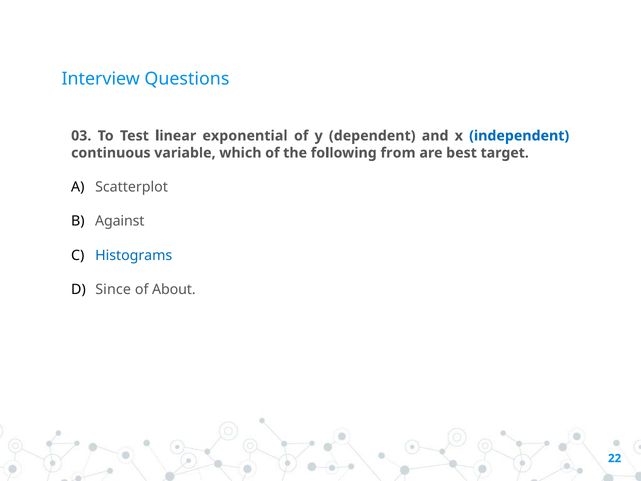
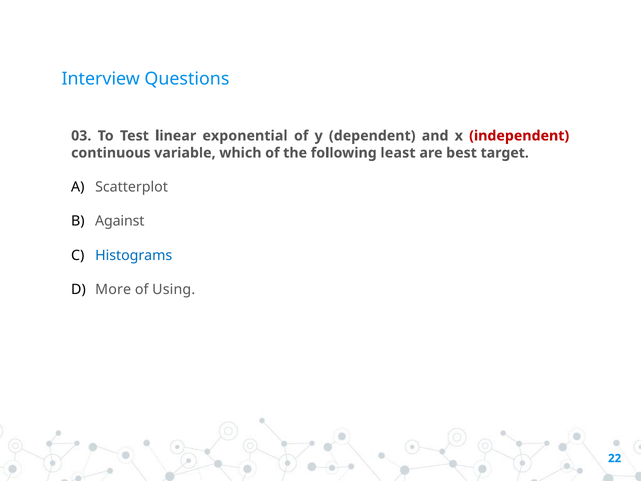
independent colour: blue -> red (519, 136)
from: from -> least (398, 153)
Since: Since -> More (113, 289)
About: About -> Using (174, 289)
